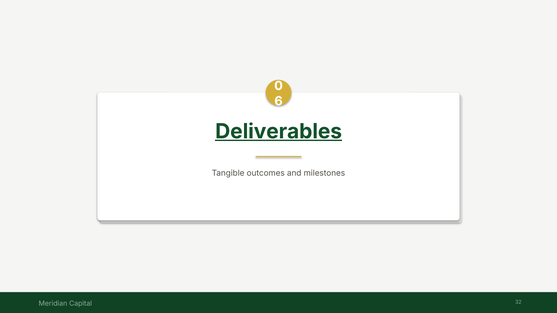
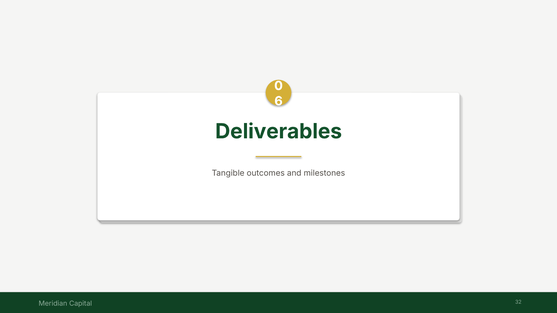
Deliverables underline: present -> none (279, 132)
